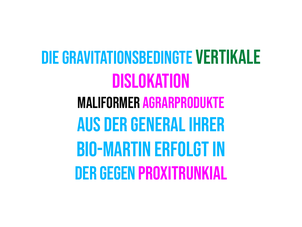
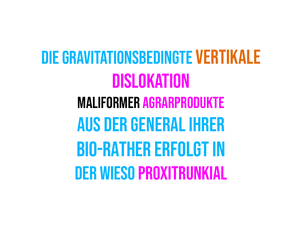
vertikale colour: green -> orange (228, 57)
Bio-Martin: Bio-Martin -> Bio-Rather (114, 149)
Gegen: Gegen -> Wieso (118, 173)
